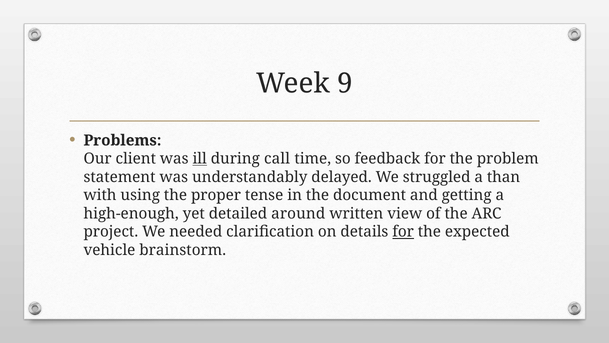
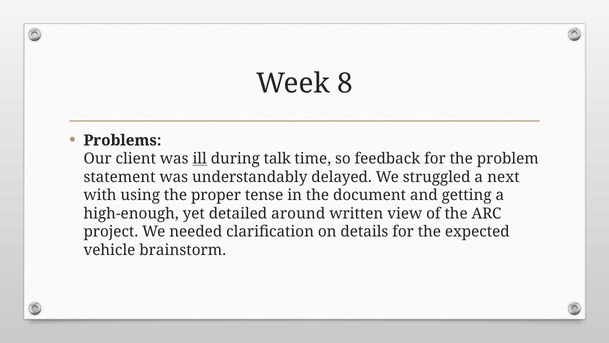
9: 9 -> 8 (345, 84)
call: call -> talk (277, 158)
than: than -> next (503, 177)
for underline: present -> none (403, 232)
